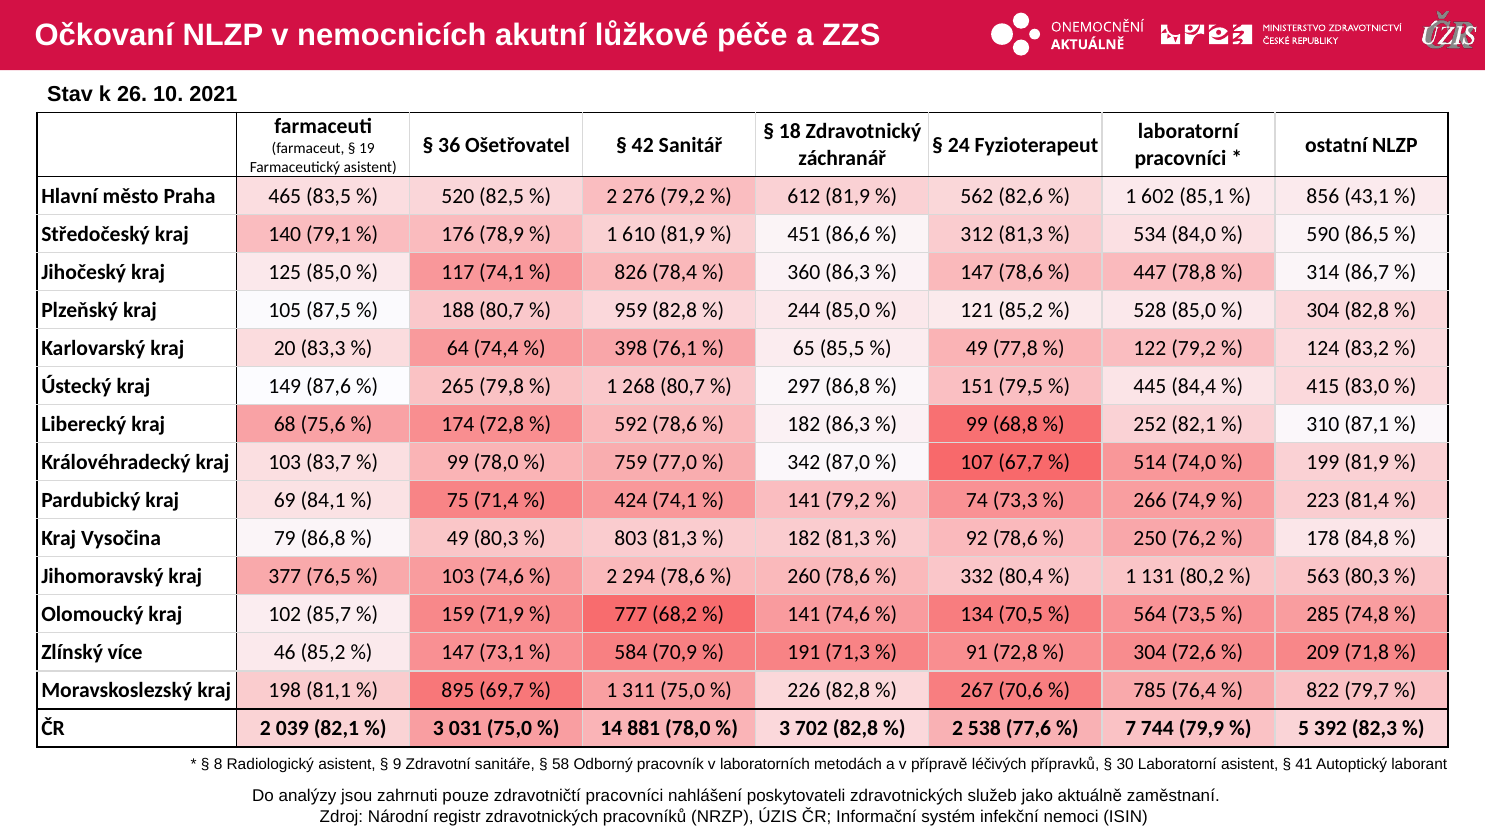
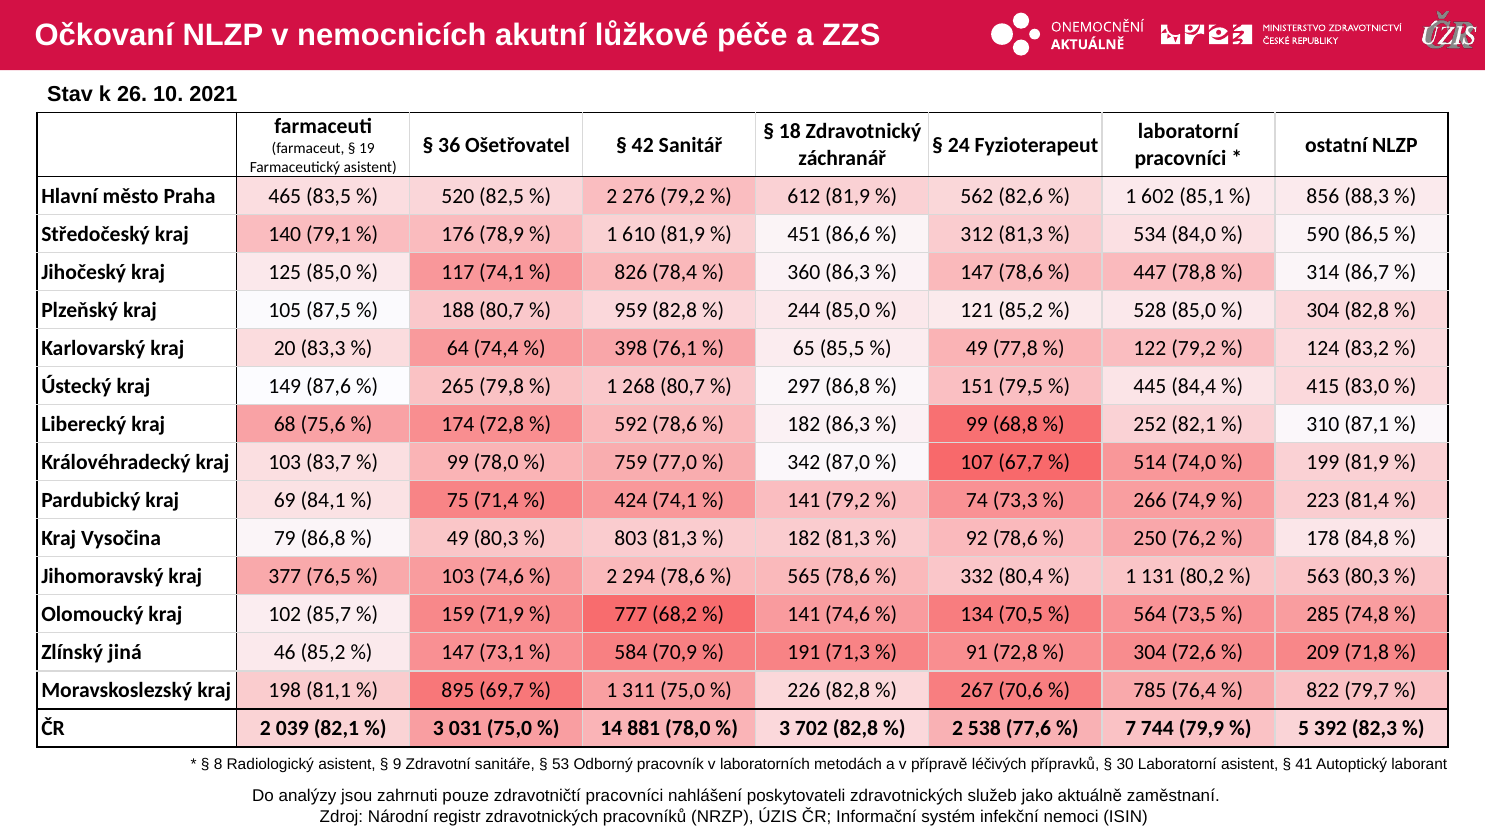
43,1: 43,1 -> 88,3 (1367, 196)
260: 260 -> 565 (804, 577)
více: více -> jiná (125, 653)
58: 58 -> 53 (561, 765)
